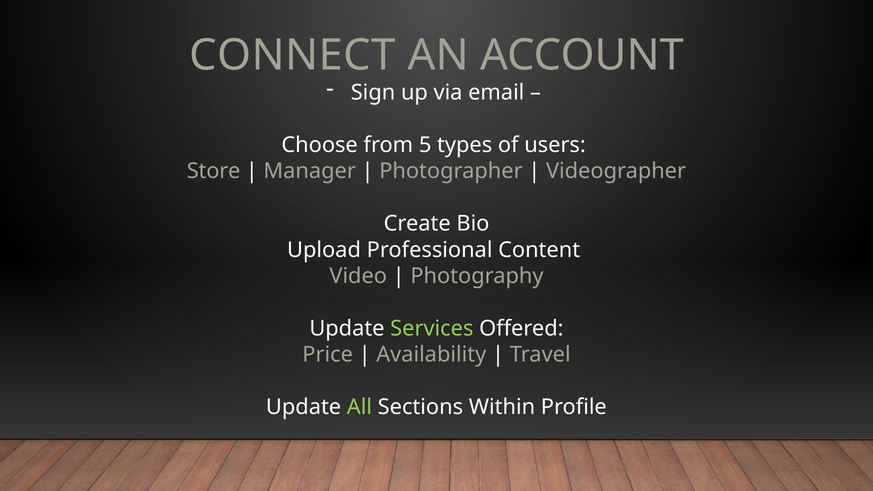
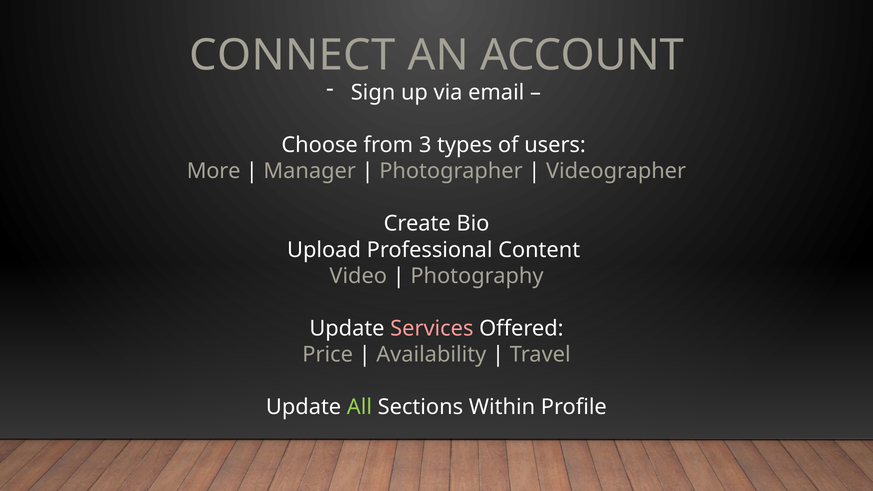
5: 5 -> 3 (425, 145)
Store: Store -> More (214, 171)
Services colour: light green -> pink (432, 328)
